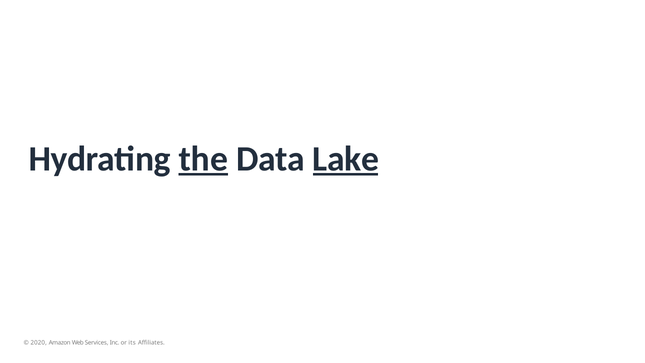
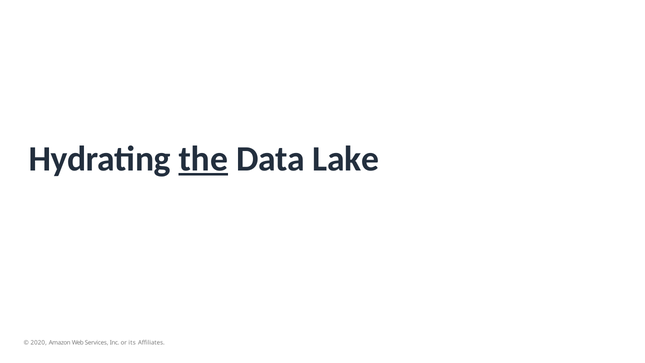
Lake underline: present -> none (346, 159)
